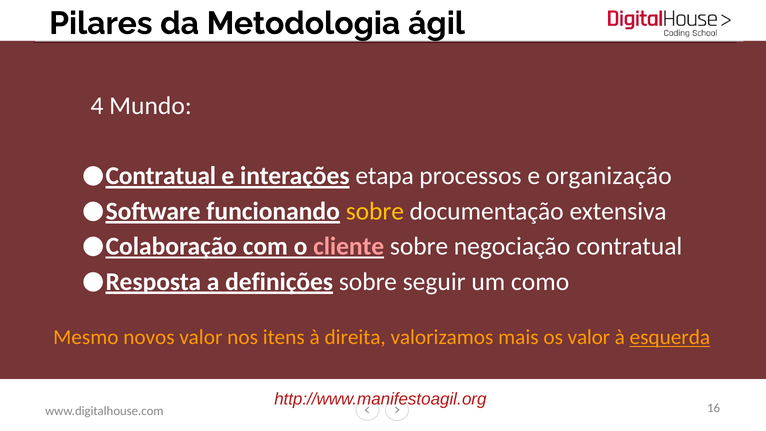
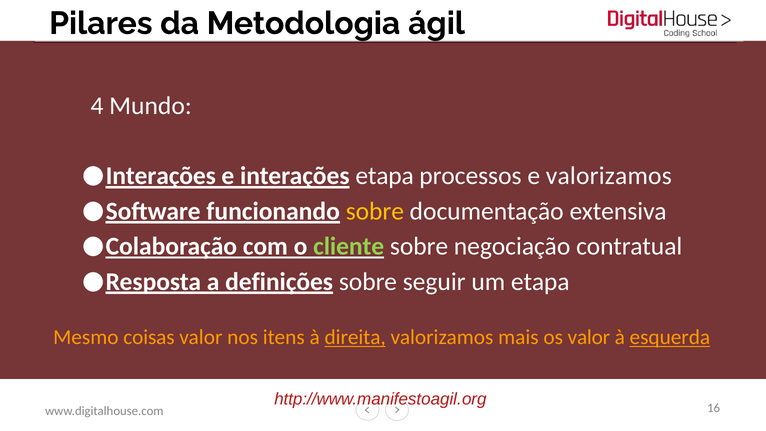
Contratual: Contratual -> Interações (161, 176)
e organização: organização -> valorizamos (609, 176)
cliente colour: pink -> light green (349, 246)
um como: como -> etapa (540, 282)
novos: novos -> coisas (149, 337)
direita underline: none -> present (355, 337)
